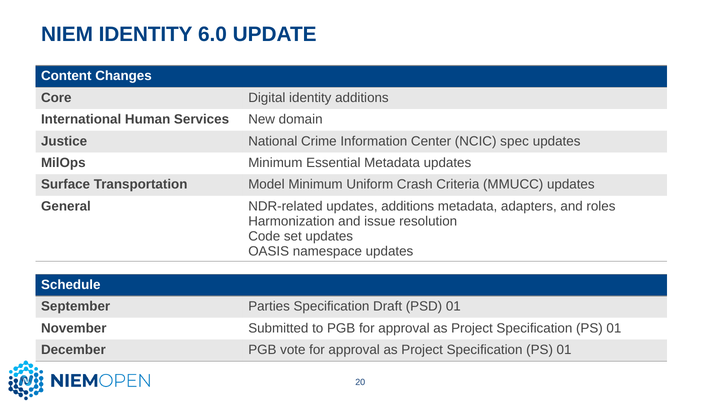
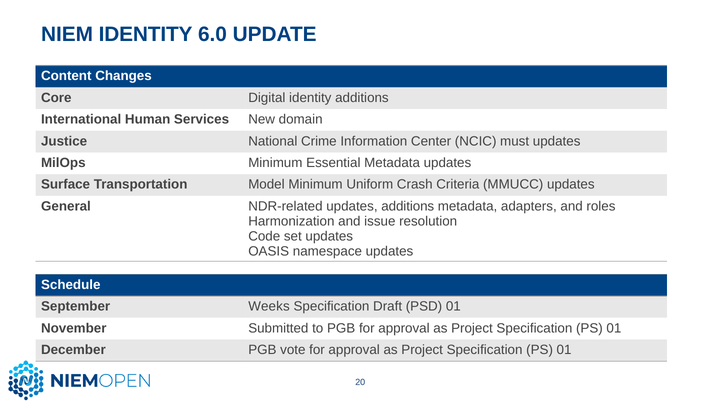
spec: spec -> must (515, 141)
Parties: Parties -> Weeks (269, 306)
